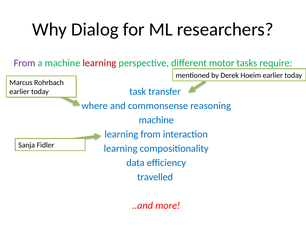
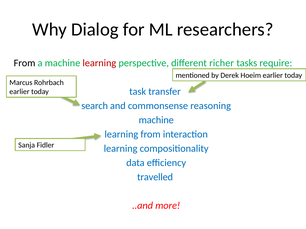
From colour: purple -> black (25, 63)
motor: motor -> richer (222, 63)
where: where -> search (95, 106)
